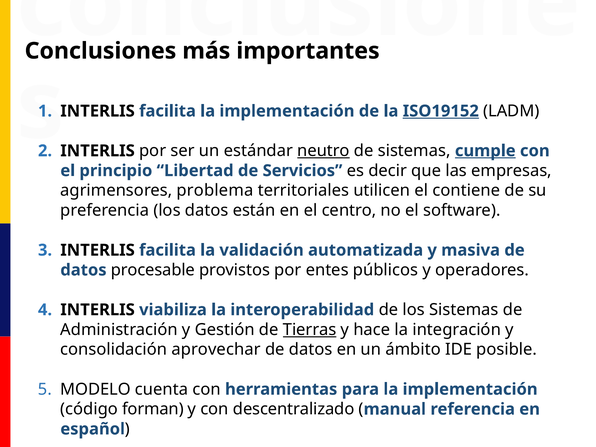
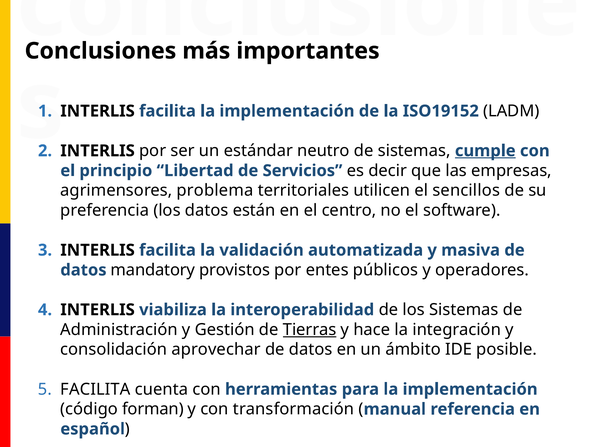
ISO19152 underline: present -> none (441, 111)
neutro underline: present -> none (323, 151)
contiene: contiene -> sencillos (466, 191)
procesable: procesable -> mandatory (153, 270)
MODELO: MODELO -> FACILITA (95, 389)
descentralizado: descentralizado -> transformación (294, 409)
